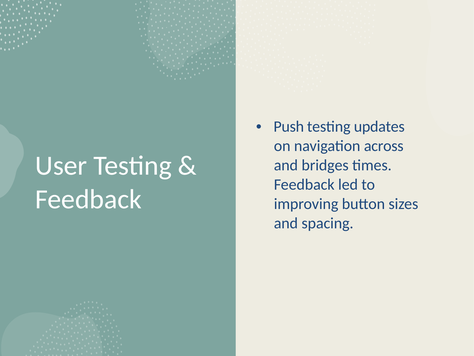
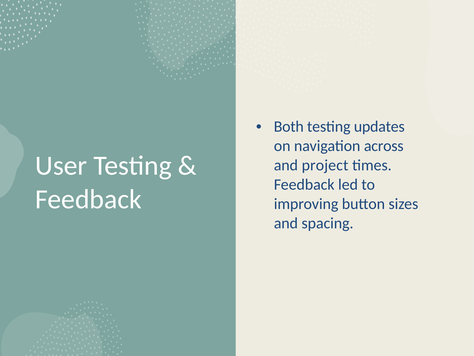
Push: Push -> Both (289, 126)
bridges: bridges -> project (325, 165)
